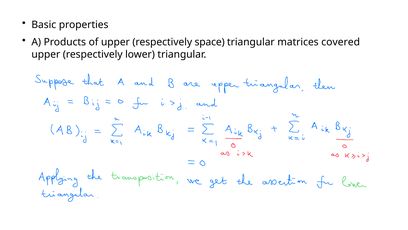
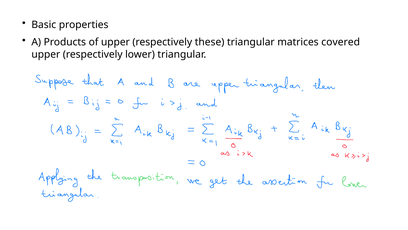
space: space -> these (210, 42)
